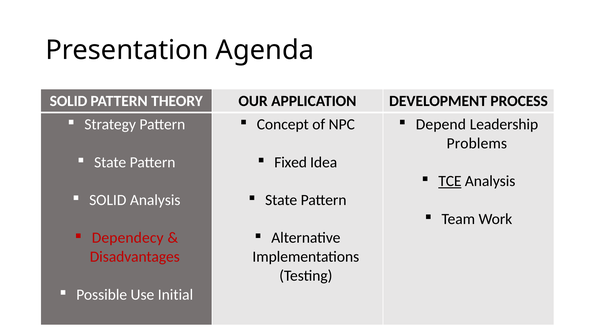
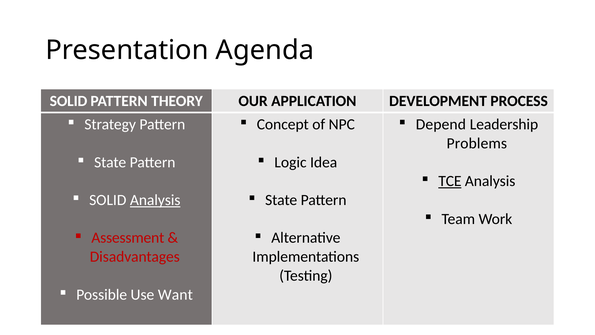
Fixed: Fixed -> Logic (291, 162)
Analysis underline: none -> present (155, 200)
Dependecy: Dependecy -> Assessment (128, 238)
Initial: Initial -> Want (175, 294)
